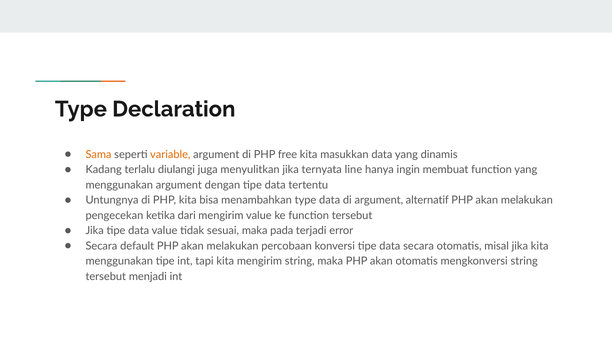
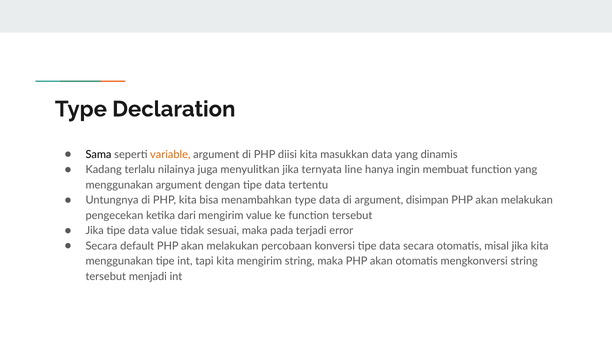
Sama colour: orange -> black (99, 155)
free: free -> diisi (287, 155)
diulangi: diulangi -> nilainya (176, 170)
alternatif: alternatif -> disimpan (427, 200)
